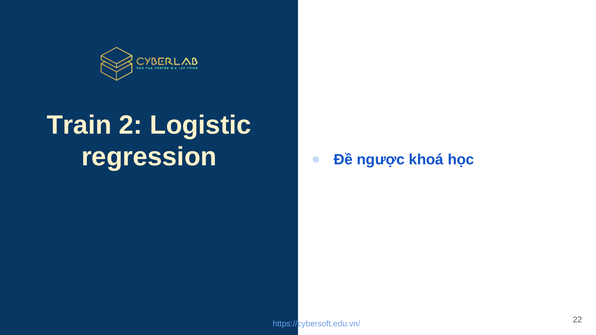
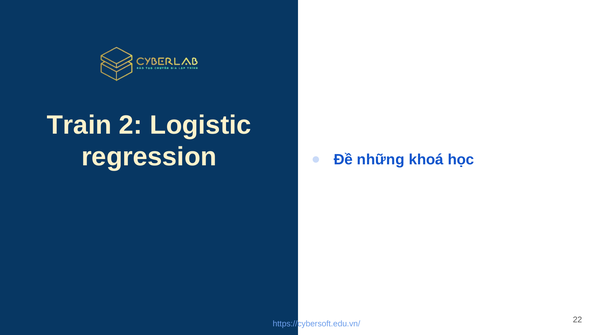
ngược: ngược -> những (381, 160)
